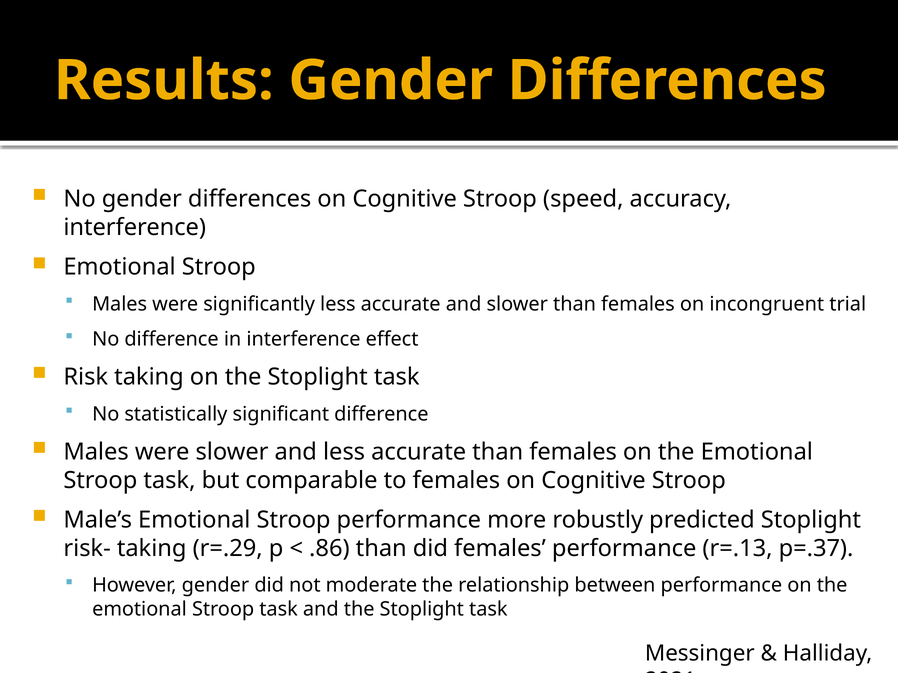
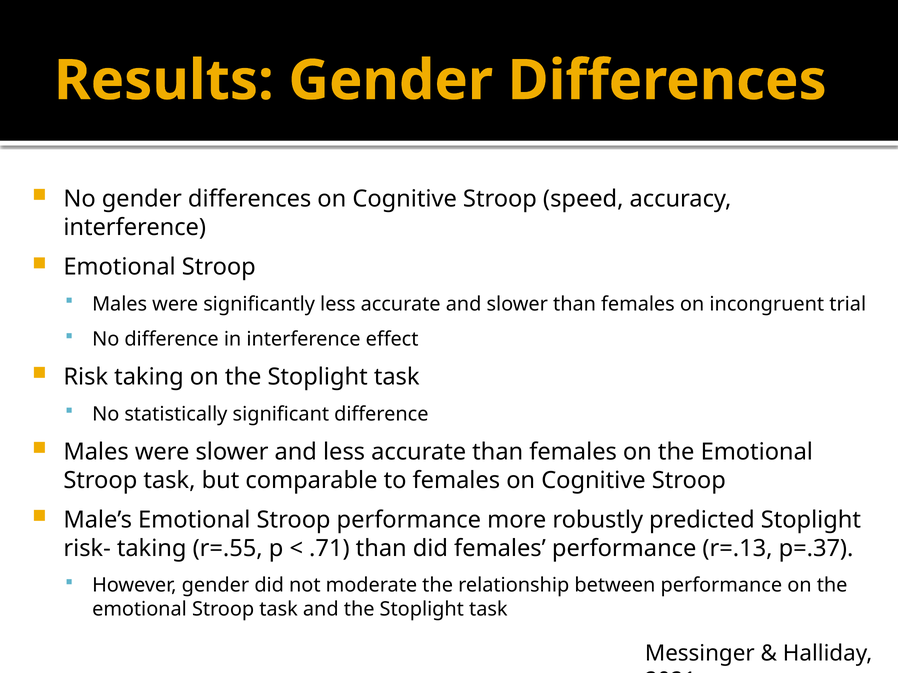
r=.29: r=.29 -> r=.55 (228, 549)
.86: .86 -> .71 (329, 549)
